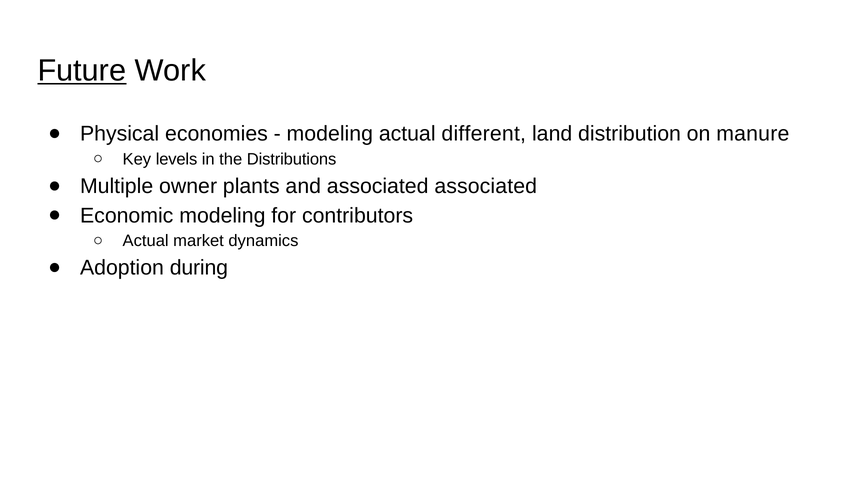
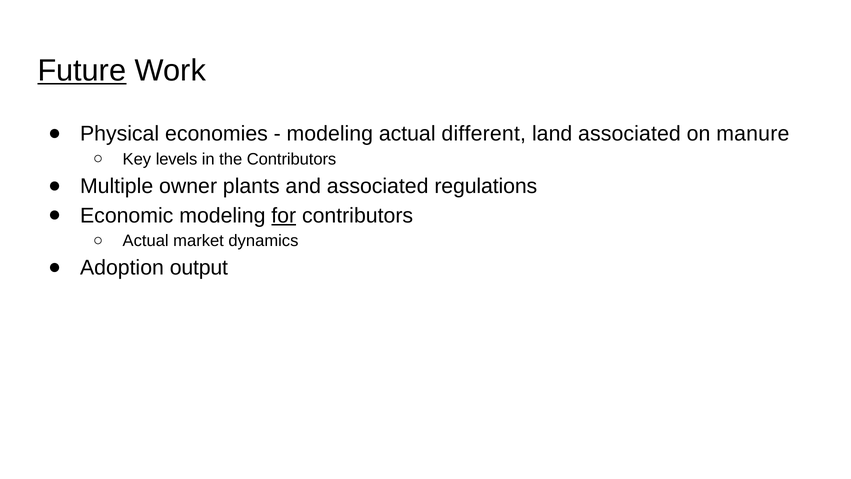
land distribution: distribution -> associated (629, 134)
the Distributions: Distributions -> Contributors (292, 159)
associated associated: associated -> regulations (486, 186)
for underline: none -> present (284, 215)
during: during -> output (199, 268)
